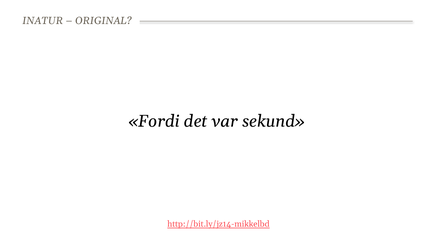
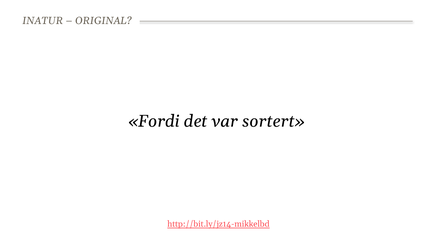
sekund: sekund -> sortert (273, 121)
